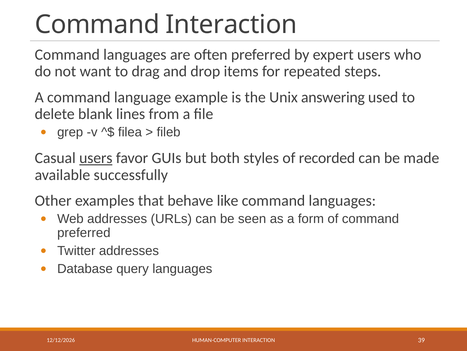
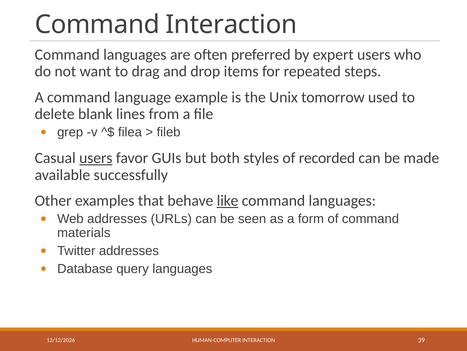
answering: answering -> tomorrow (333, 97)
like underline: none -> present (228, 200)
preferred: preferred -> materials (84, 232)
